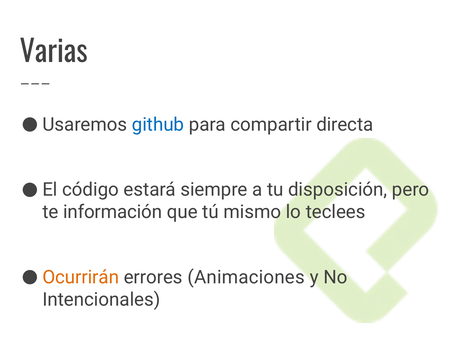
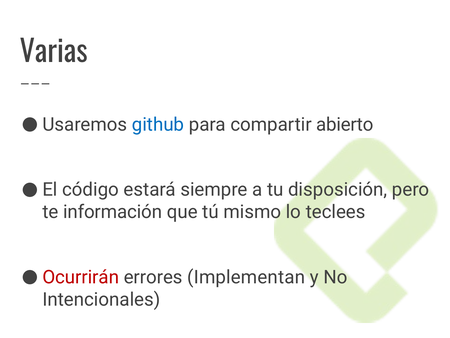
directa: directa -> abierto (345, 124)
Ocurrirán colour: orange -> red (81, 277)
Animaciones: Animaciones -> Implementan (246, 277)
